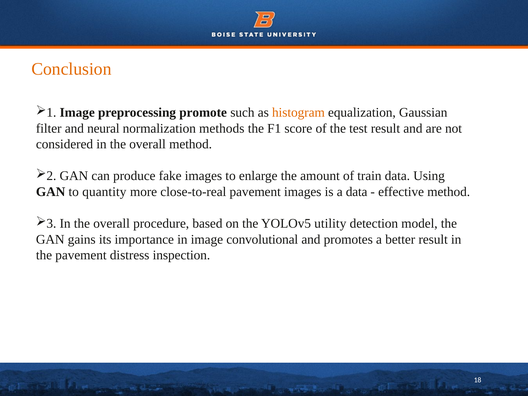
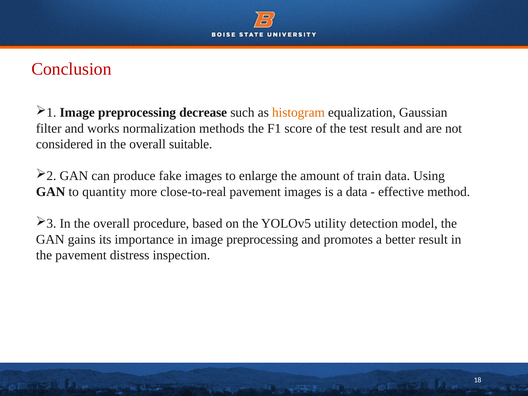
Conclusion colour: orange -> red (71, 69)
promote: promote -> decrease (203, 113)
neural: neural -> works (103, 128)
overall method: method -> suitable (191, 144)
in image convolutional: convolutional -> preprocessing (262, 239)
